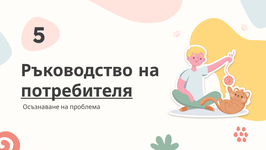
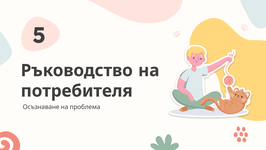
потребителя underline: present -> none (77, 91)
